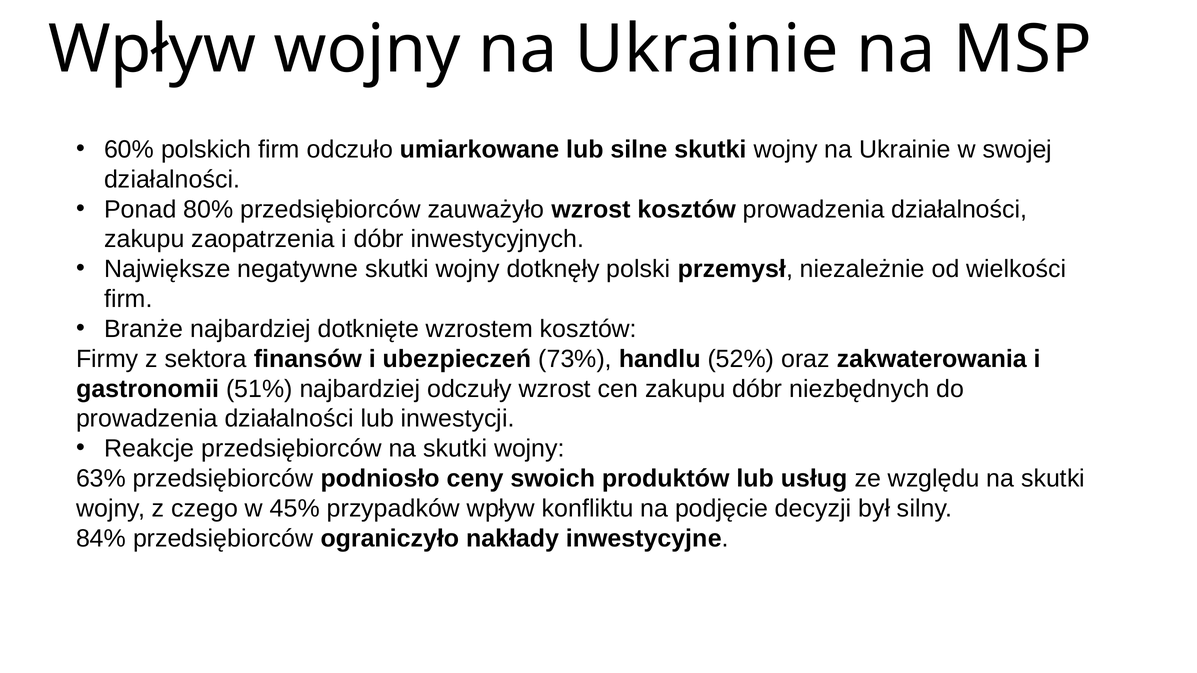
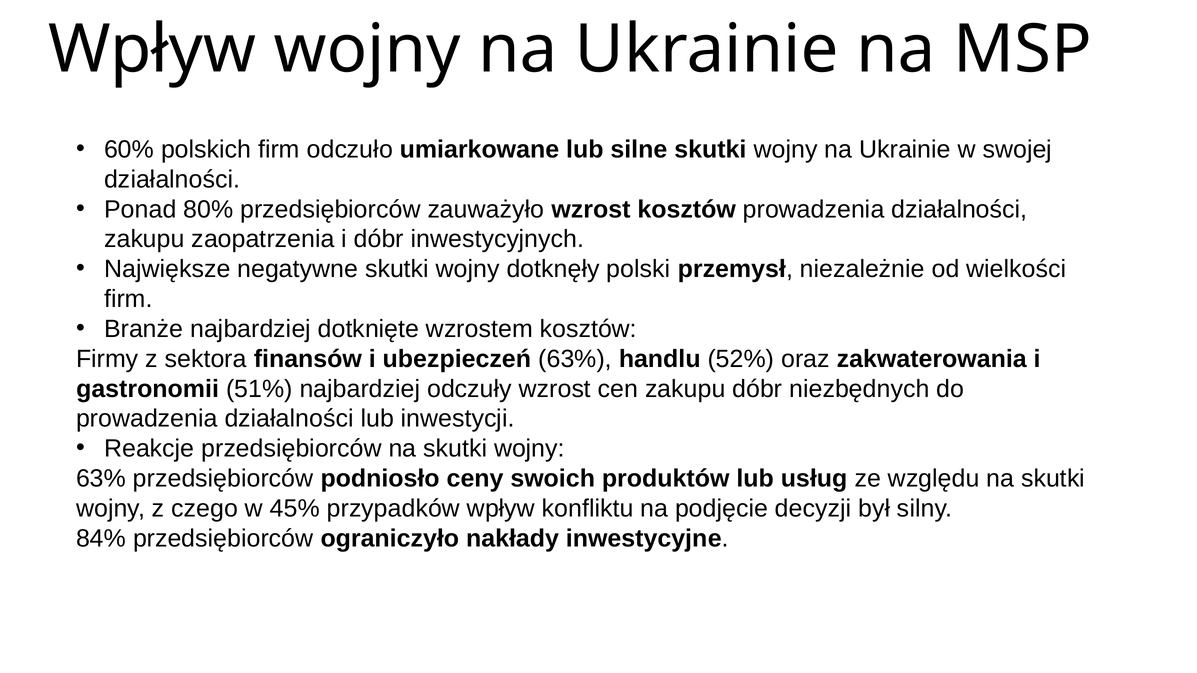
ubezpieczeń 73%: 73% -> 63% (575, 359)
